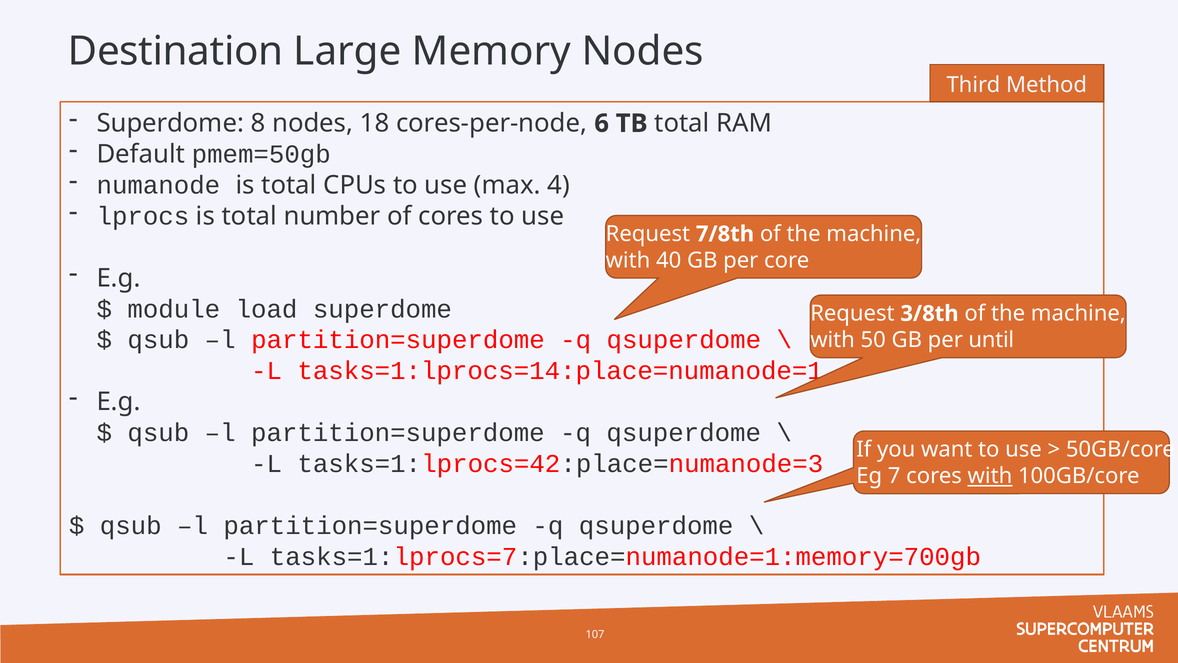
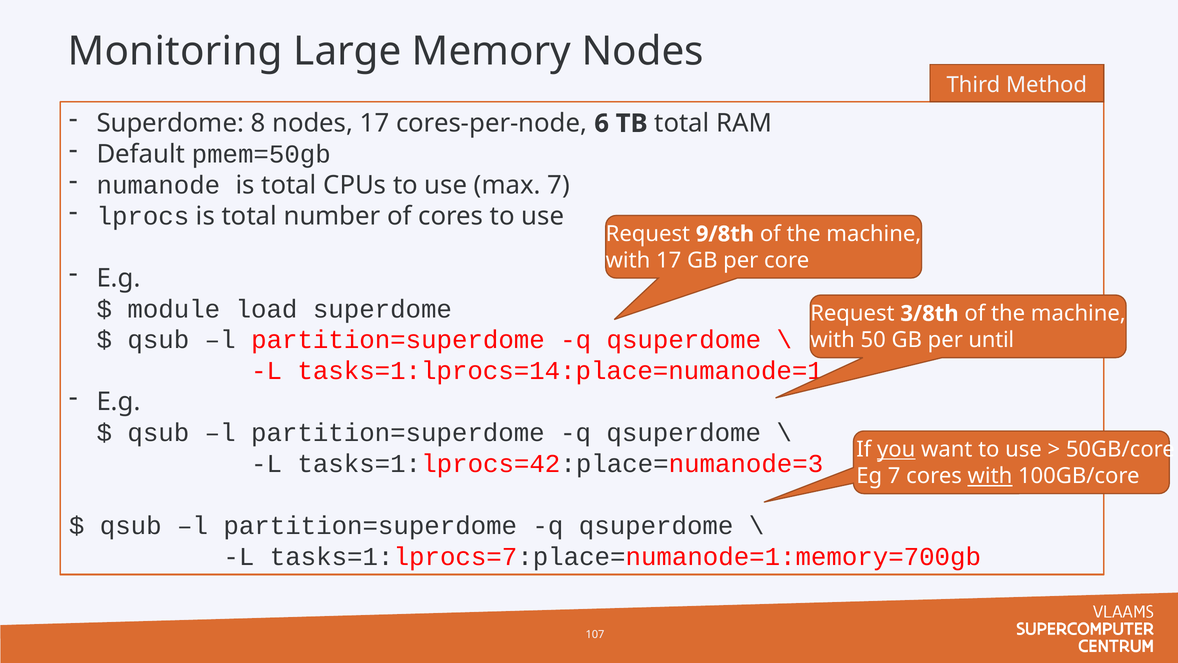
Destination: Destination -> Monitoring (175, 52)
nodes 18: 18 -> 17 (375, 123)
max 4: 4 -> 7 (559, 185)
7/8th: 7/8th -> 9/8th (725, 234)
with 40: 40 -> 17 (669, 260)
you underline: none -> present (896, 449)
